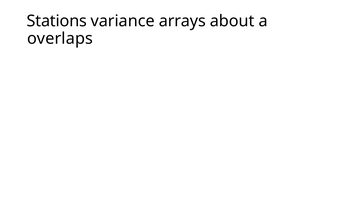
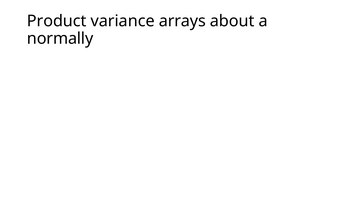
Stations: Stations -> Product (57, 21)
overlaps: overlaps -> normally (60, 38)
